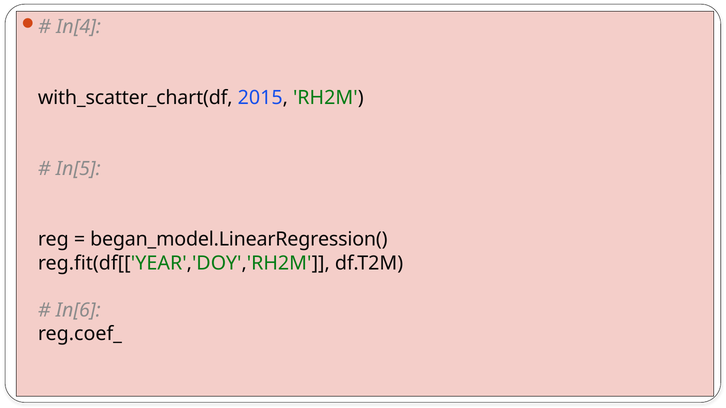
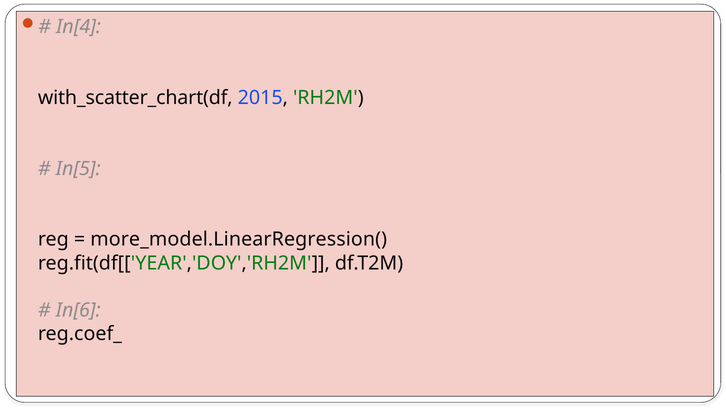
began_model.LinearRegression(: began_model.LinearRegression( -> more_model.LinearRegression( (239, 240)
